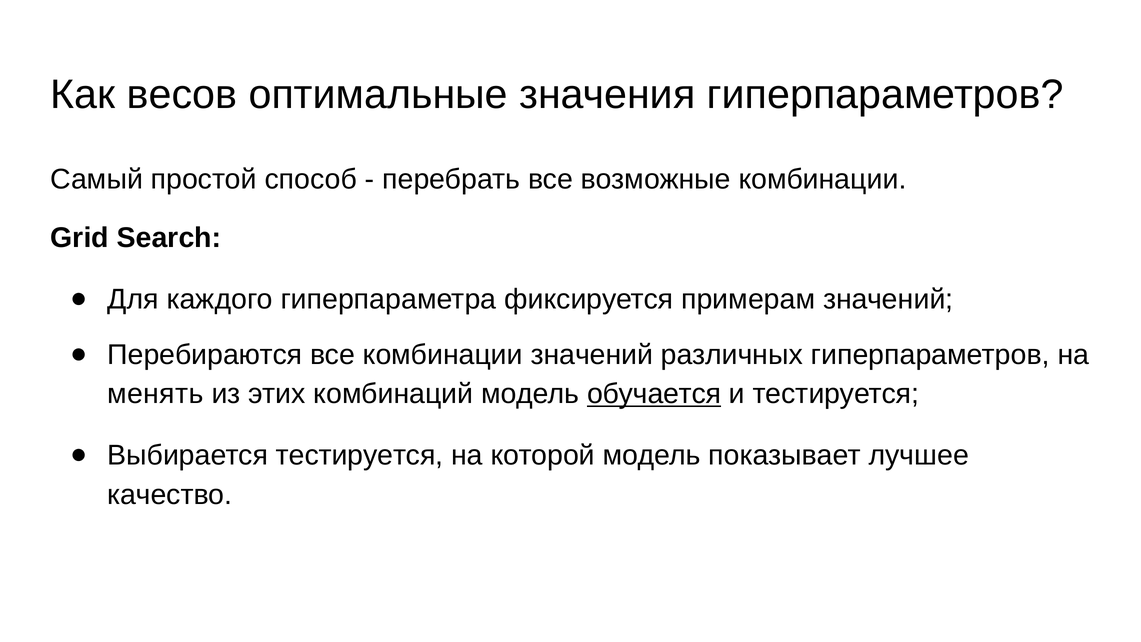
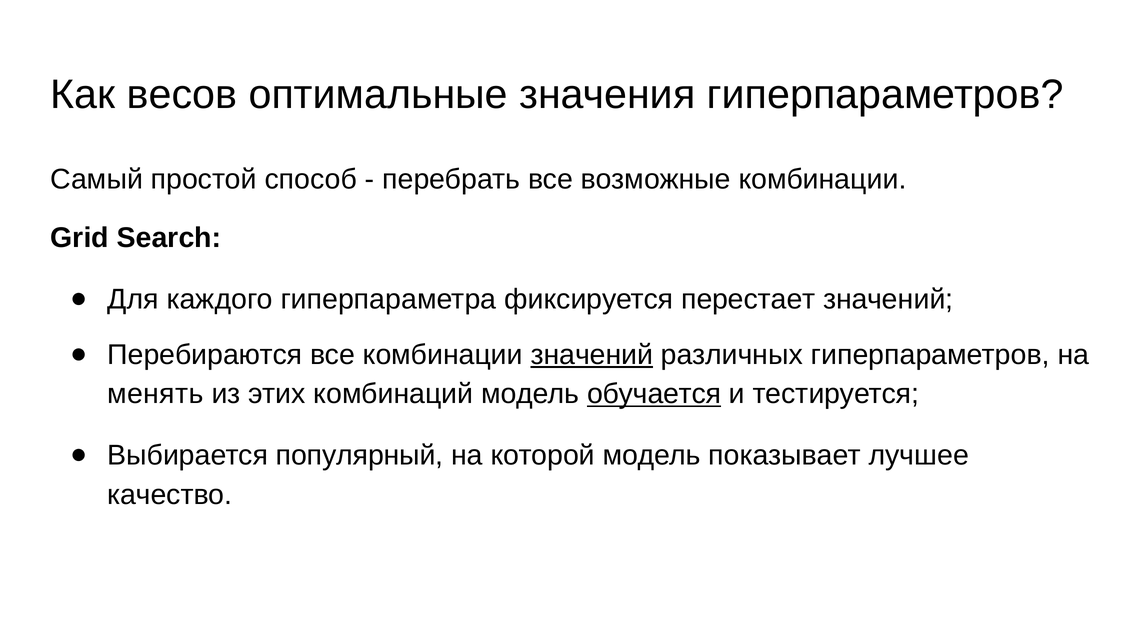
примерам: примерам -> перестает (748, 299)
значений underline: none -> present (592, 355)
Выбирается тестируется: тестируется -> популярный (360, 455)
